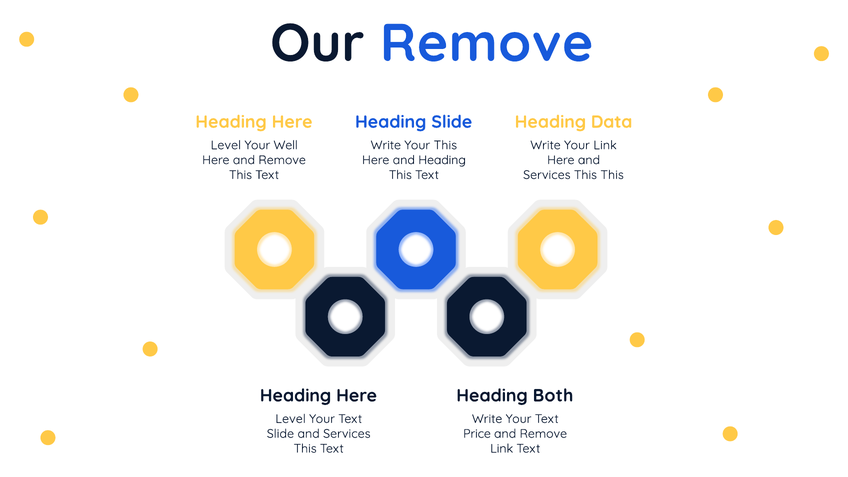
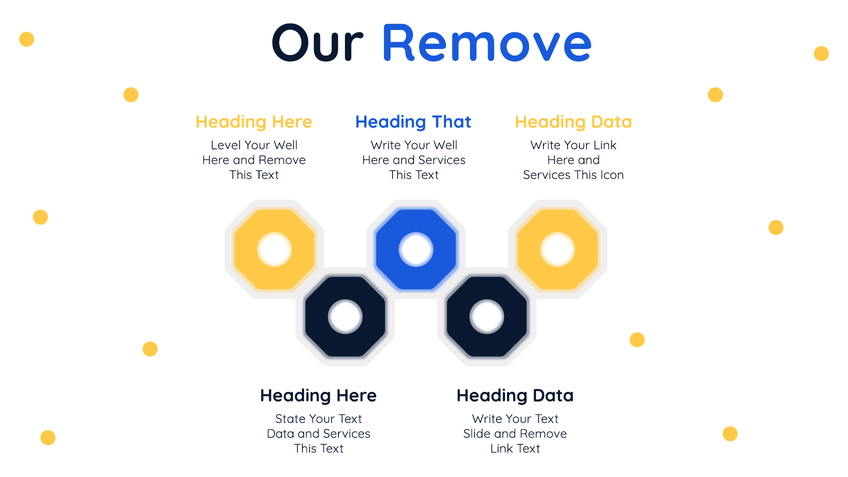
Heading Slide: Slide -> That (452, 122)
Write Your This: This -> Well (445, 145)
Heading: Heading -> Services (442, 160)
This This: This -> Icon (612, 175)
Both: Both -> Data (553, 396)
Level: Level -> State (291, 419)
Slide: Slide -> Data (281, 434)
Price: Price -> Slide (477, 434)
